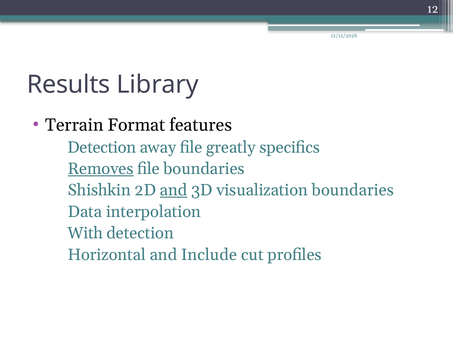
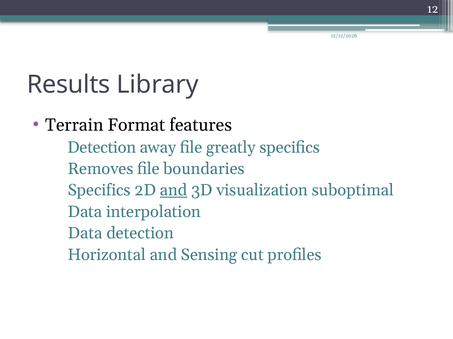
Removes underline: present -> none (101, 169)
Shishkin: Shishkin -> Specifics (99, 191)
visualization boundaries: boundaries -> suboptimal (353, 191)
With: With -> Data (85, 234)
Include: Include -> Sensing (209, 255)
